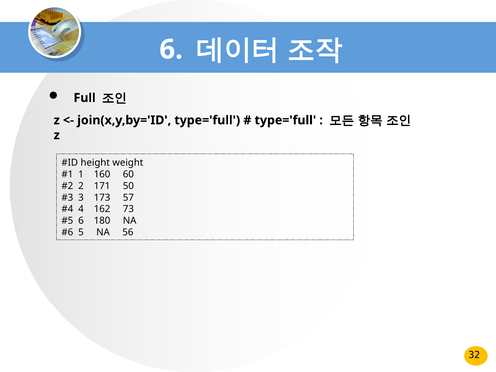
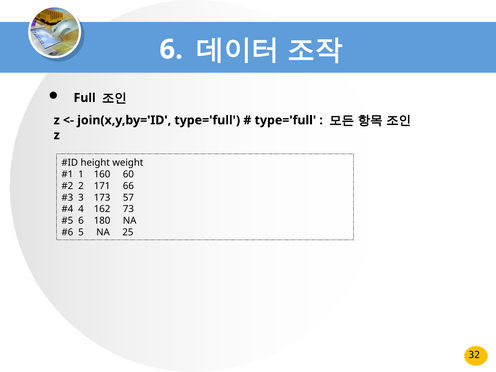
50: 50 -> 66 (128, 186)
56: 56 -> 25 (128, 232)
